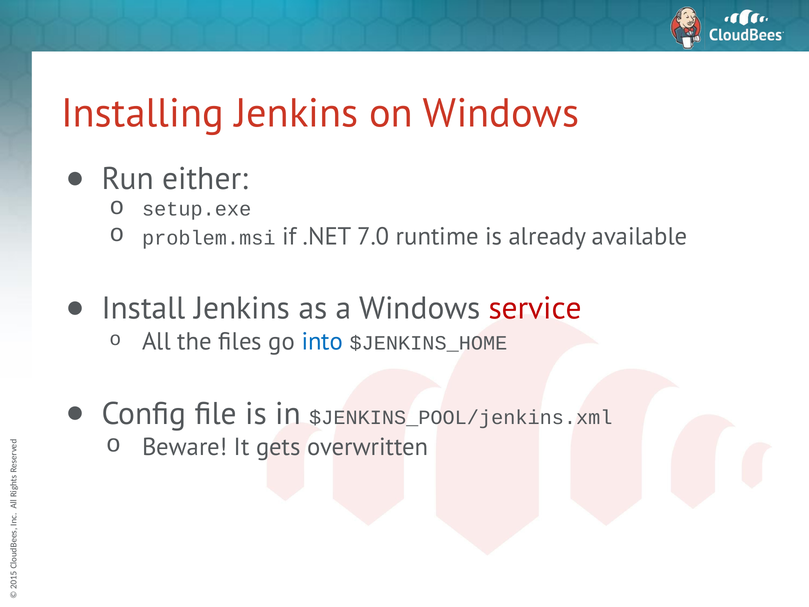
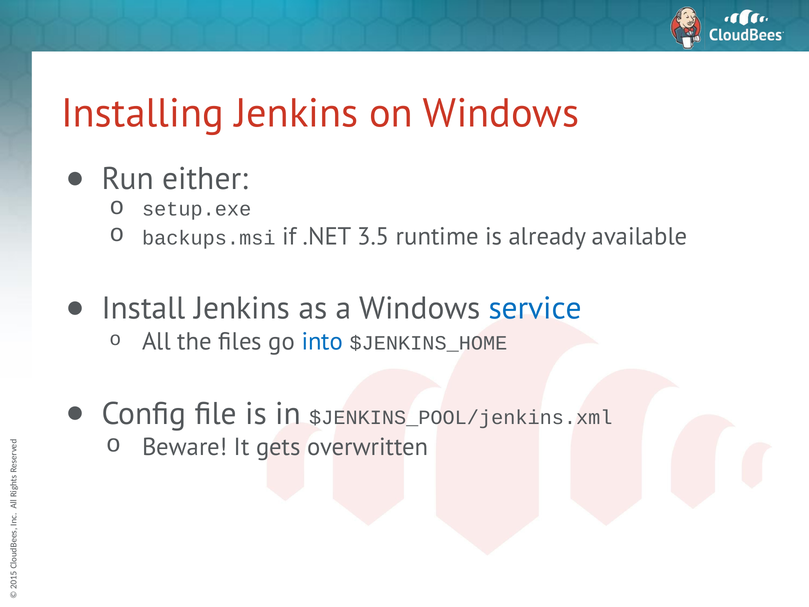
problem.msi: problem.msi -> backups.msi (209, 238)
7.0: 7.0 -> 3.5 (373, 236)
service colour: red -> blue (535, 308)
